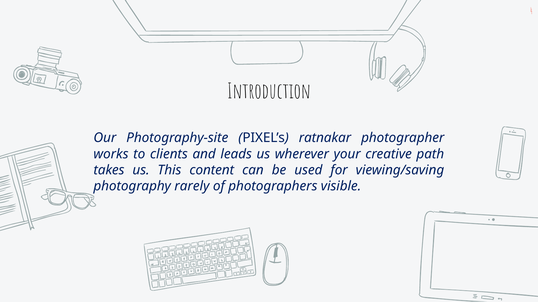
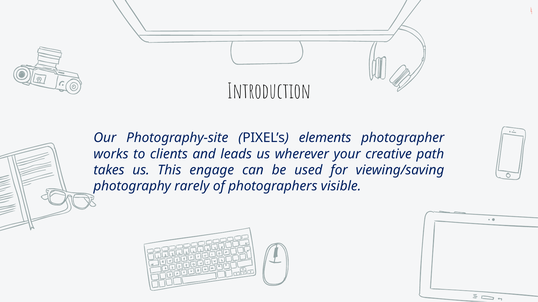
ratnakar: ratnakar -> elements (325, 138)
content: content -> engage (212, 170)
